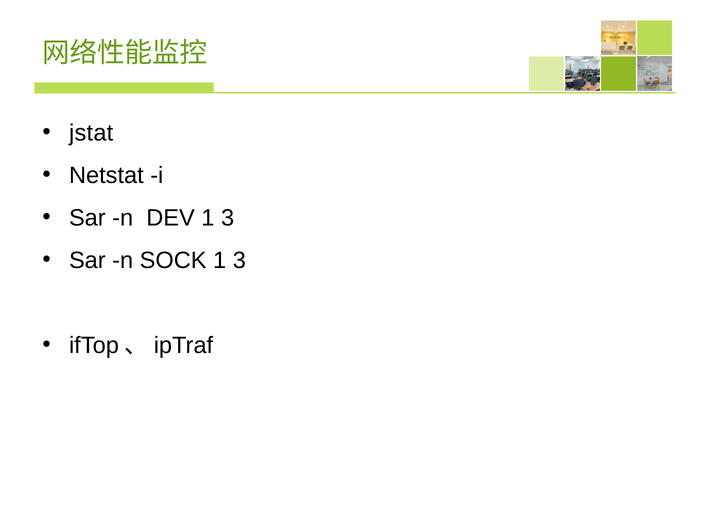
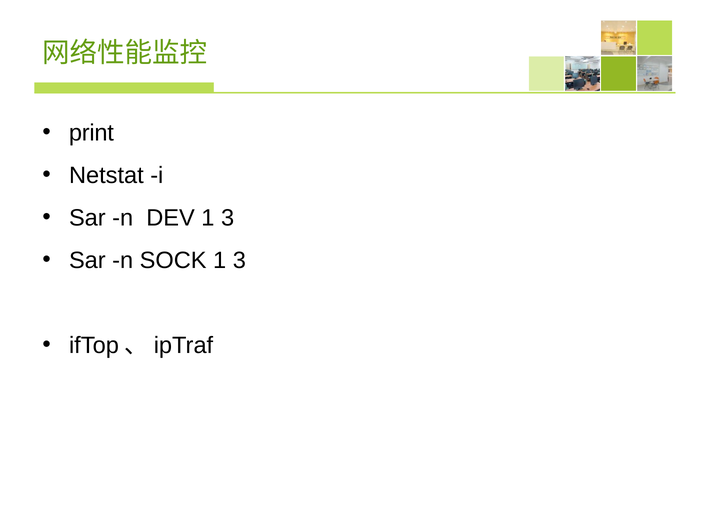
jstat: jstat -> print (91, 133)
